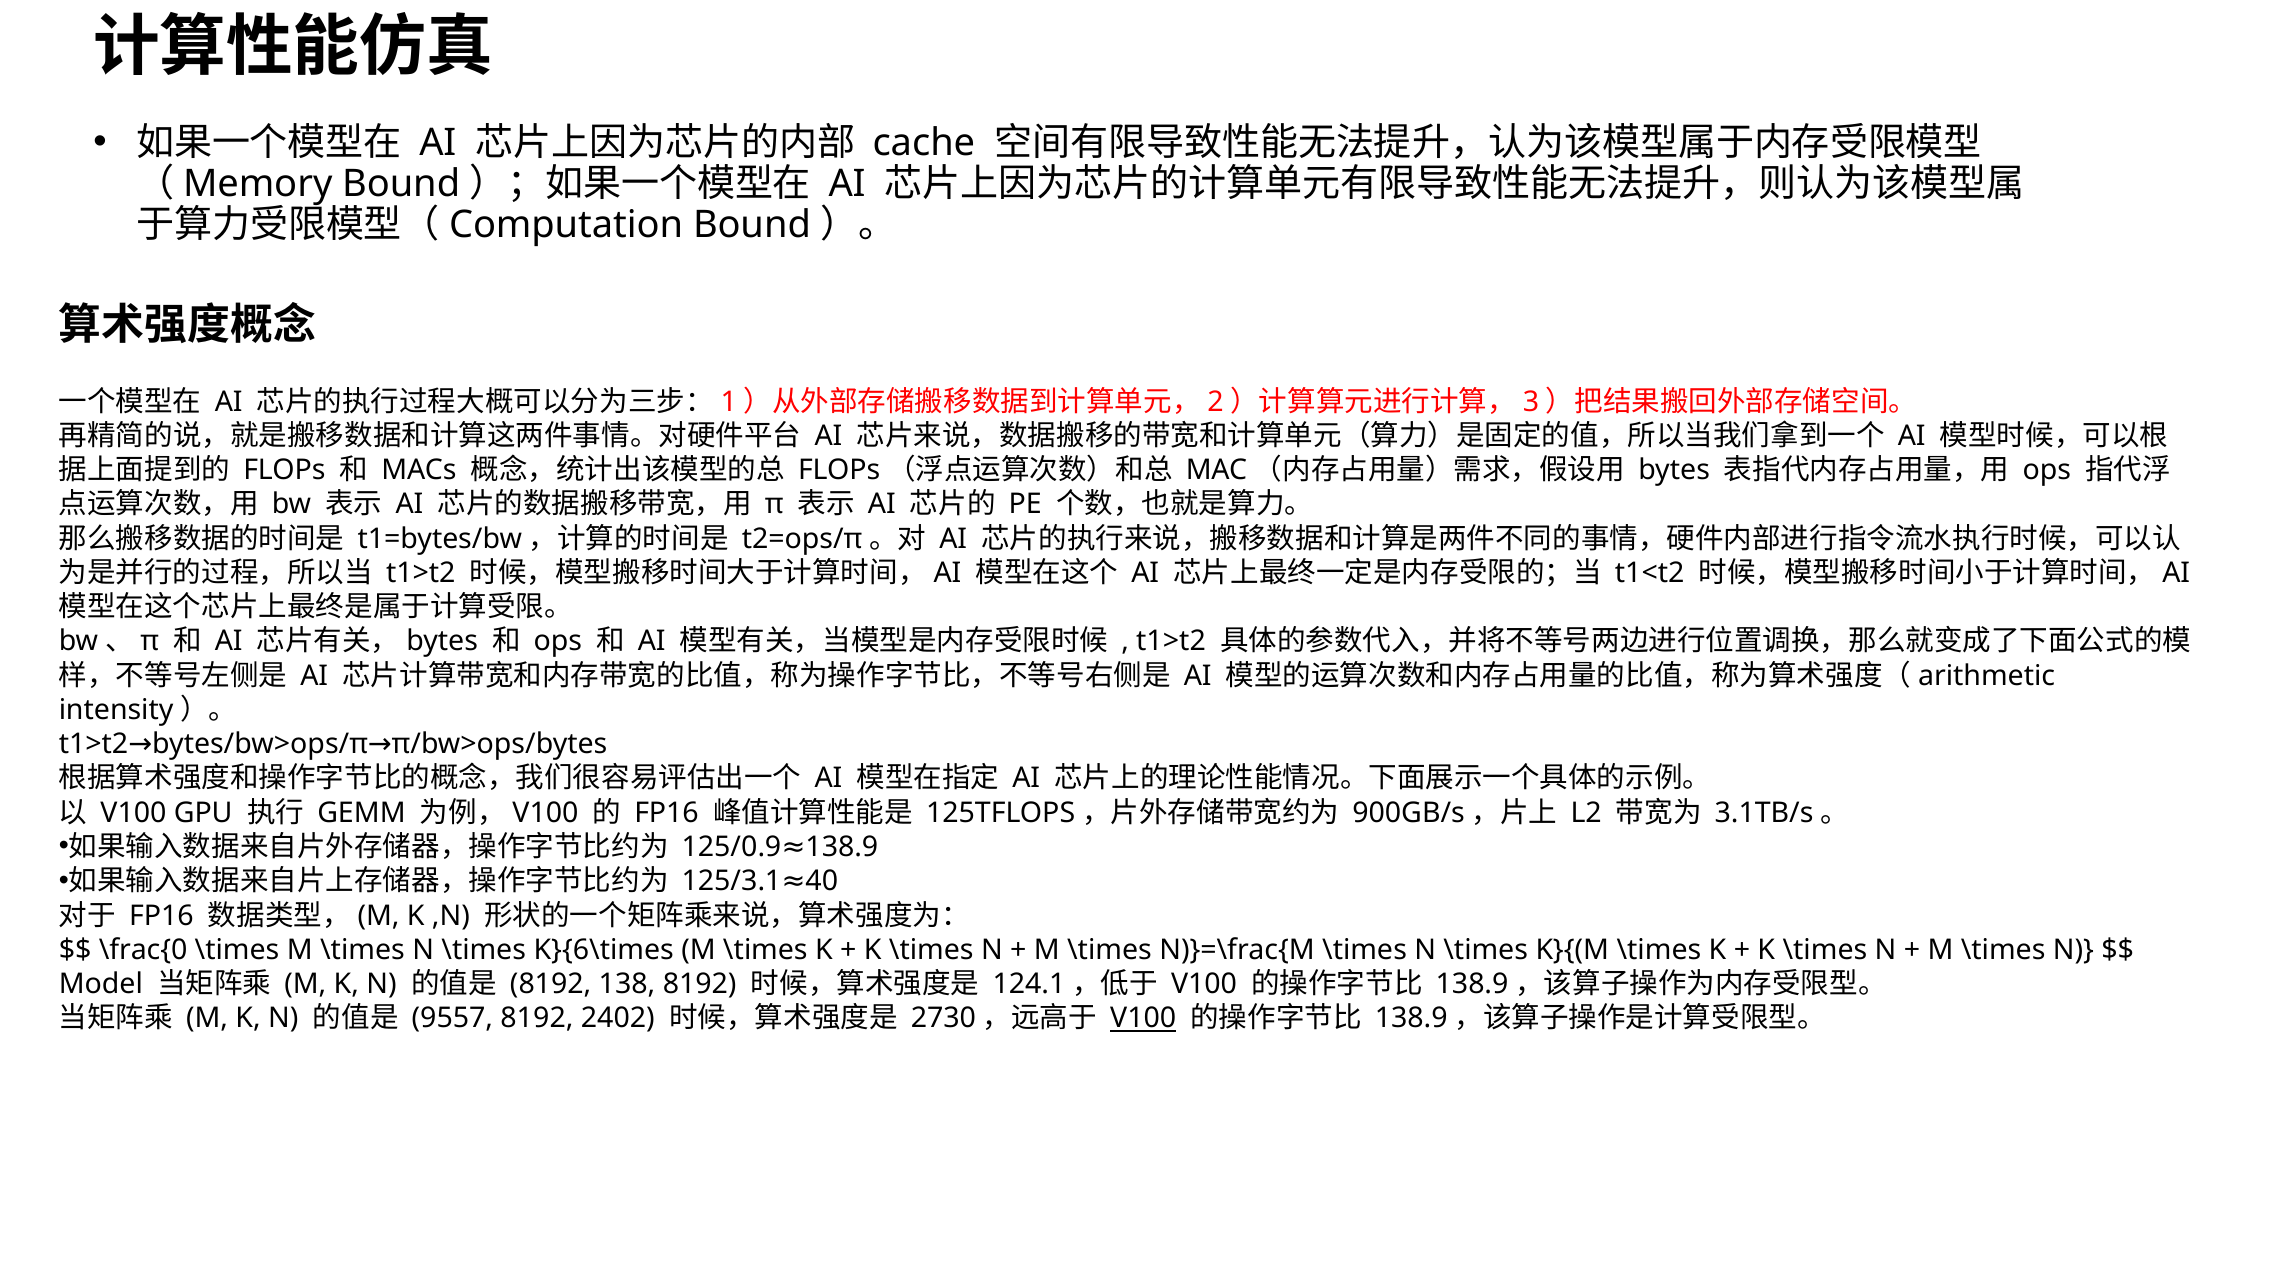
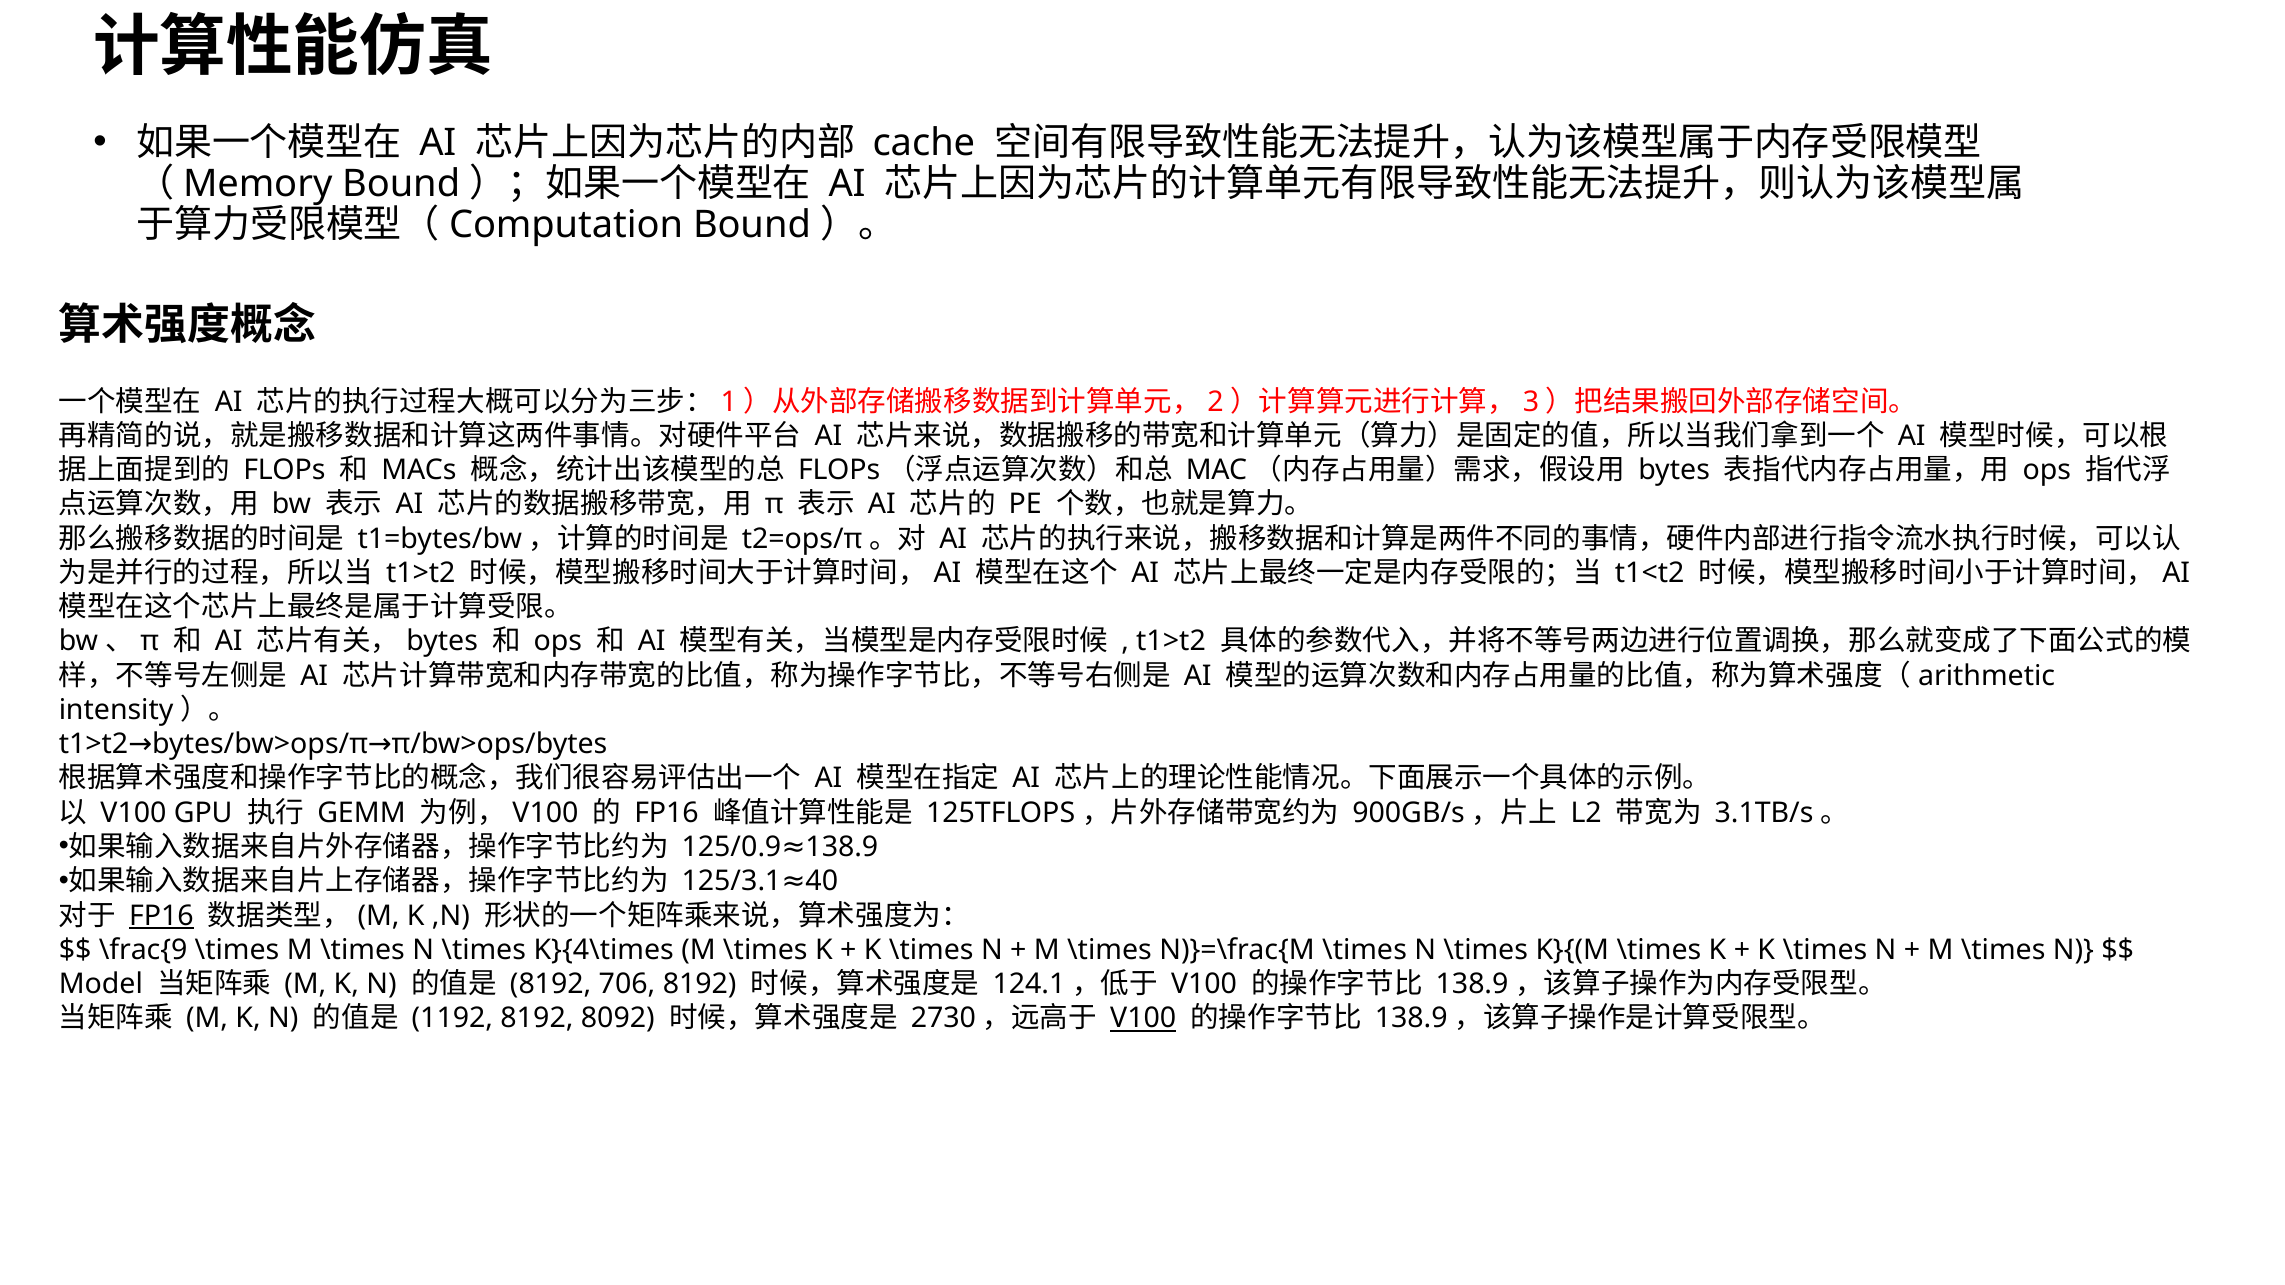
FP16 underline: none -> present (161, 916)
\frac{0: \frac{0 -> \frac{9 (143, 950)
K}{6\times: K}{6\times -> K}{4\times (604, 950)
138: 138 -> 706 (627, 984)
9557: 9557 -> 1192 (452, 1019)
2402: 2402 -> 8092 (618, 1019)
